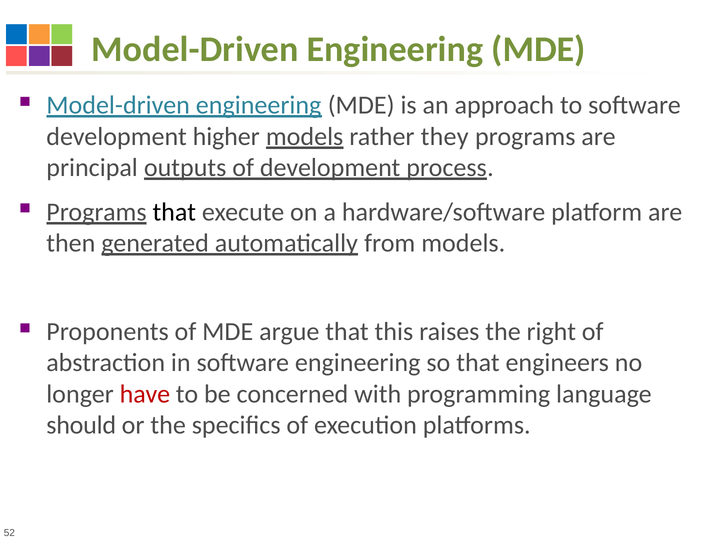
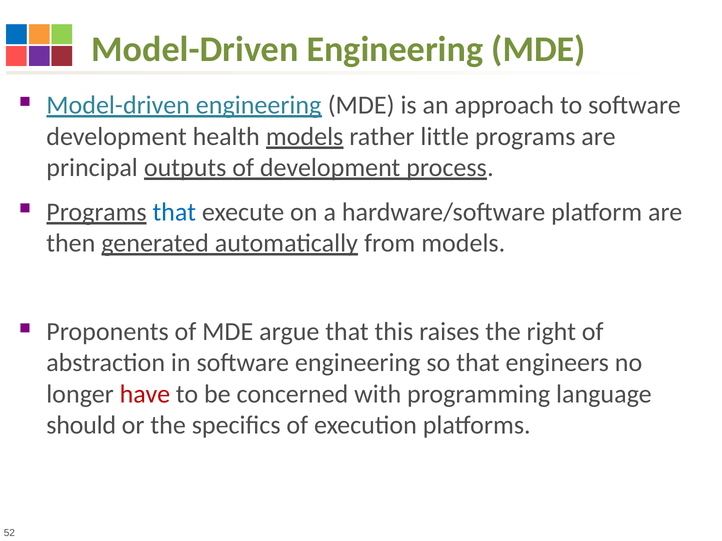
higher: higher -> health (226, 137)
they: they -> little (445, 137)
that colour: black -> blue (174, 212)
